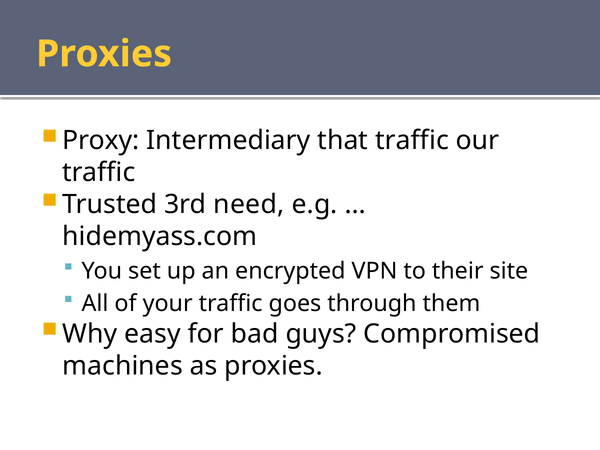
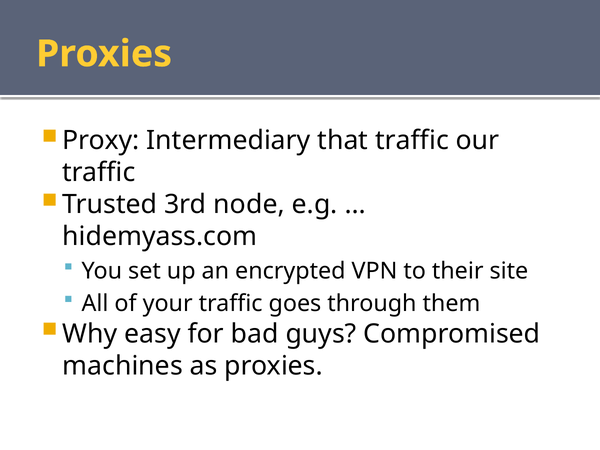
need: need -> node (249, 204)
